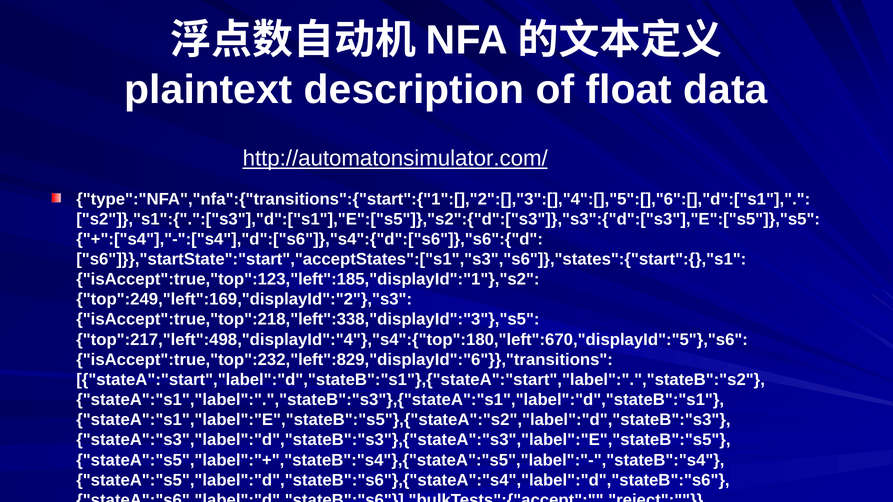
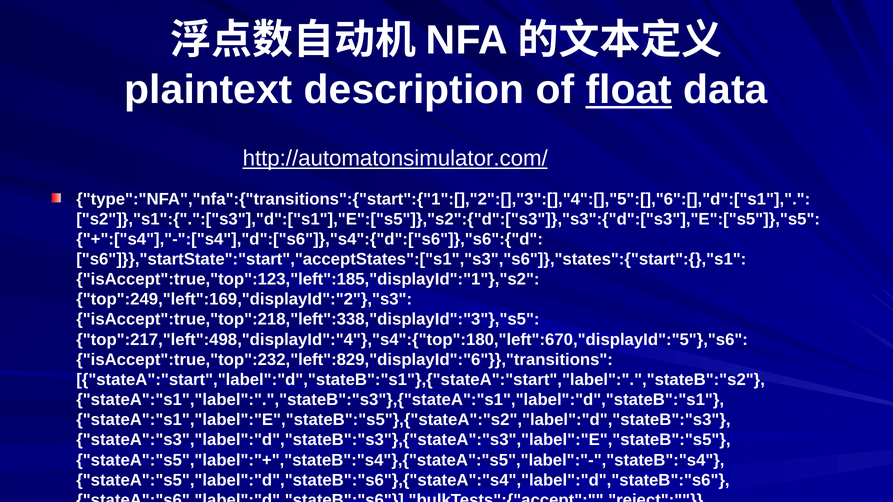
float underline: none -> present (629, 90)
